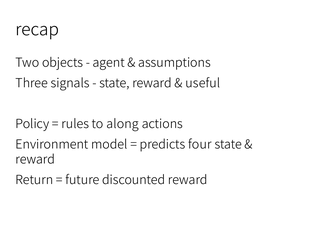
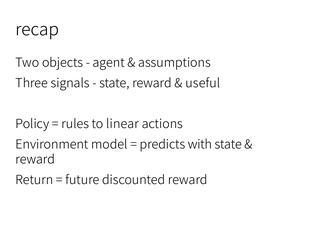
along: along -> linear (123, 124)
four: four -> with (200, 145)
